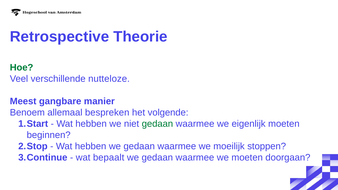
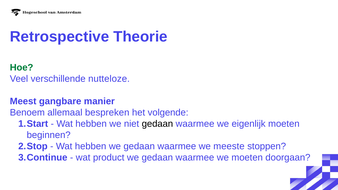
gedaan colour: green -> black (157, 124)
moeilijk: moeilijk -> meeste (229, 146)
bepaalt: bepaalt -> product (109, 158)
